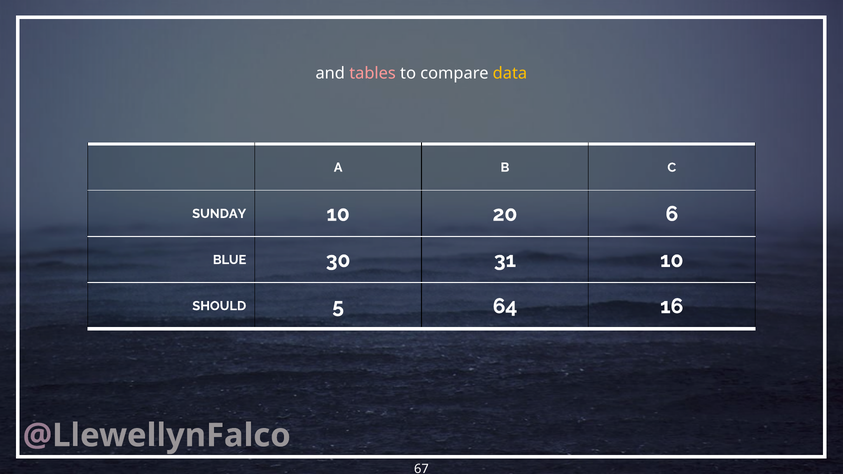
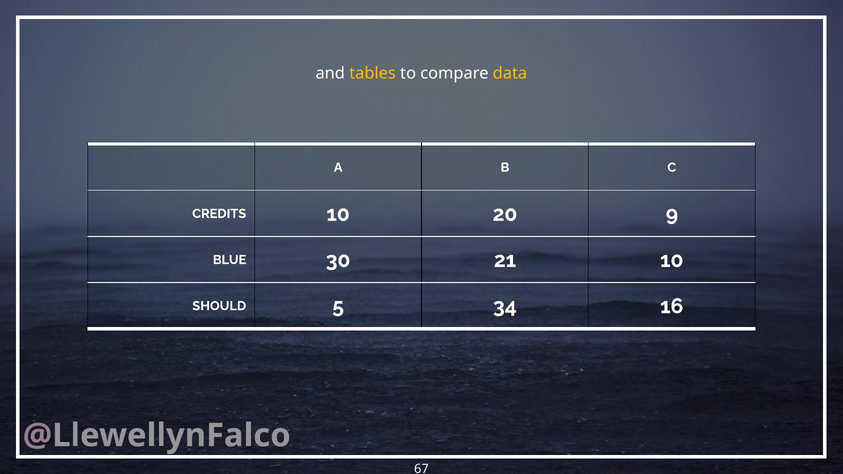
tables colour: pink -> yellow (373, 74)
SUNDAY: SUNDAY -> CREDITS (219, 214)
6: 6 -> 9 (672, 214)
31: 31 -> 21 (505, 260)
64: 64 -> 34 (505, 306)
